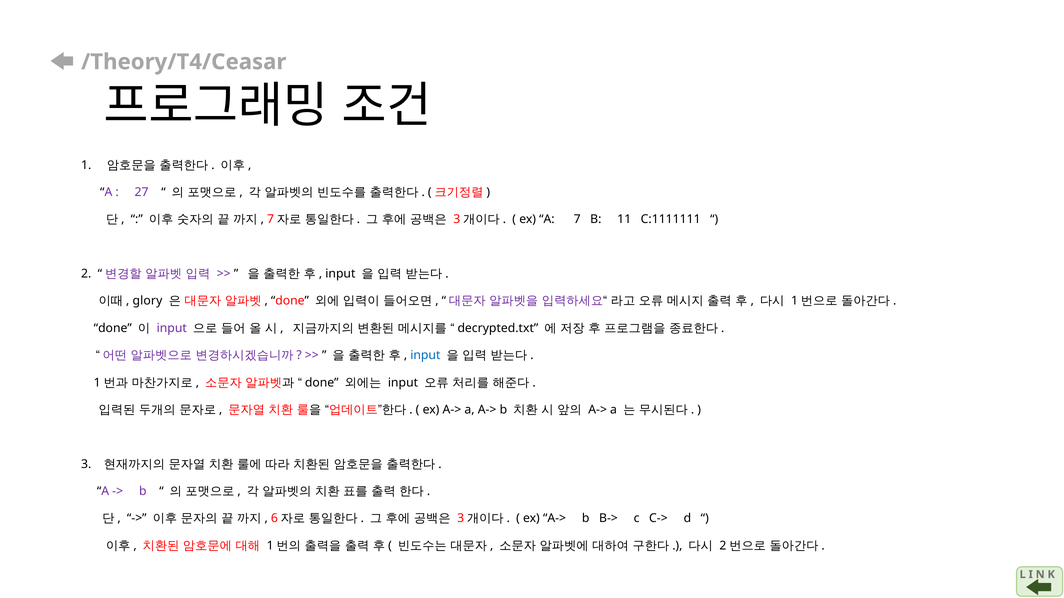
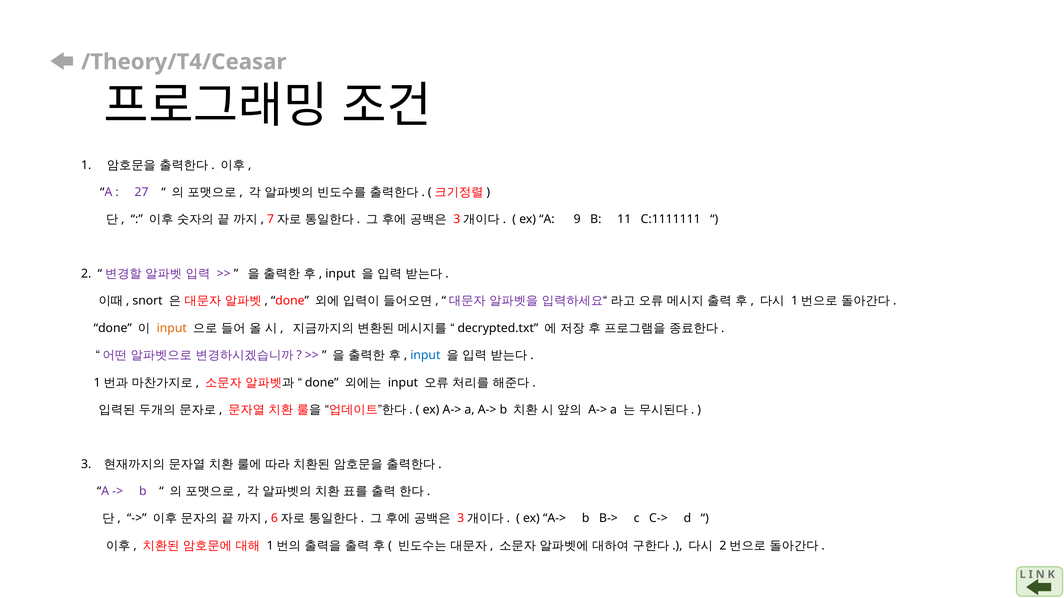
7: 7 -> 9 (577, 220)
glory: glory -> snort (148, 301)
input colour: purple -> orange (172, 328)
